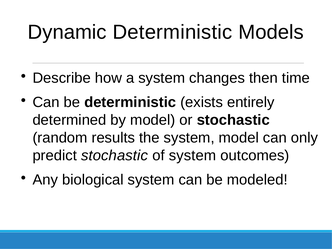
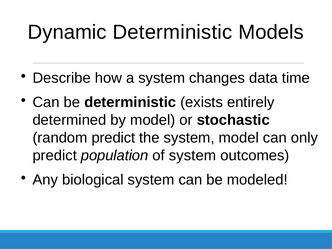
then: then -> data (263, 78)
random results: results -> predict (113, 138)
predict stochastic: stochastic -> population (115, 155)
